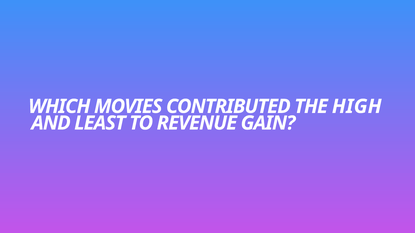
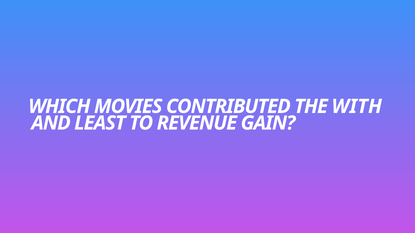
HIGH: HIGH -> WITH (357, 107)
